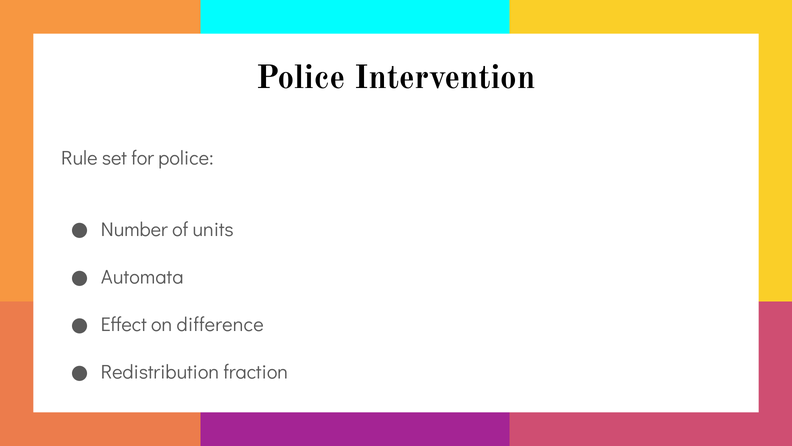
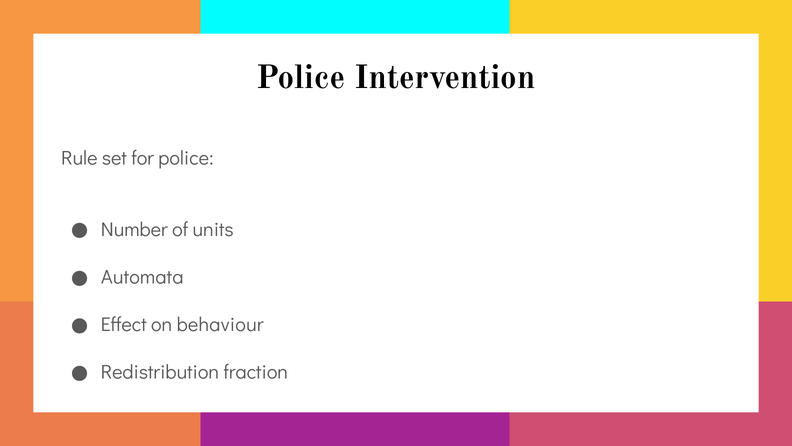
difference: difference -> behaviour (220, 324)
